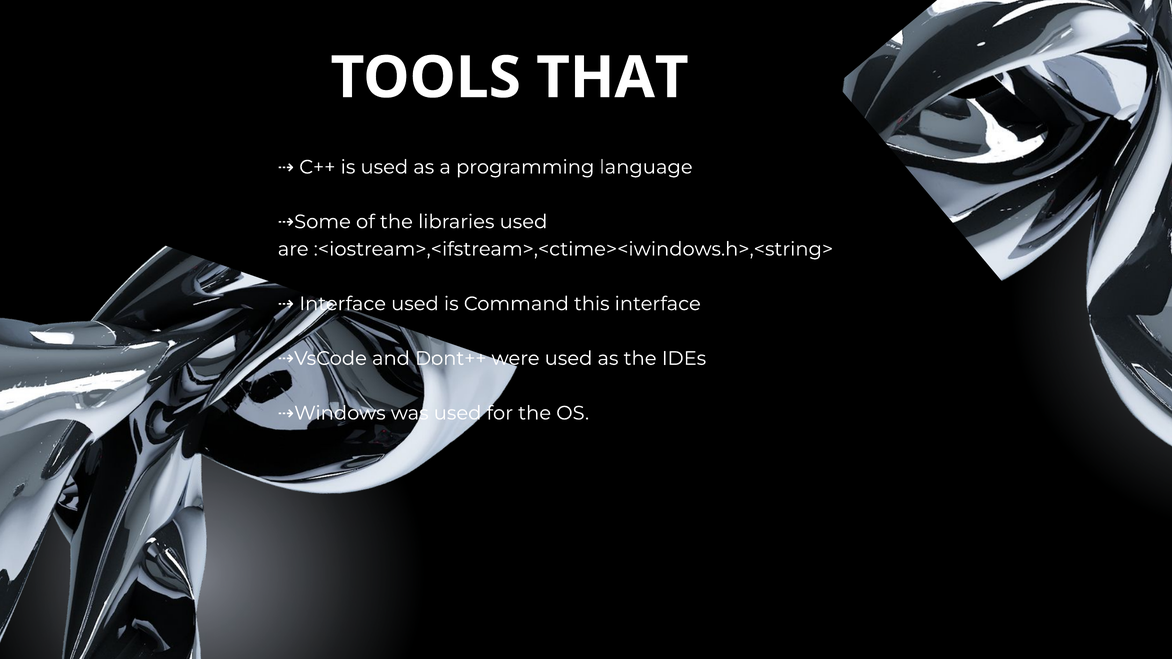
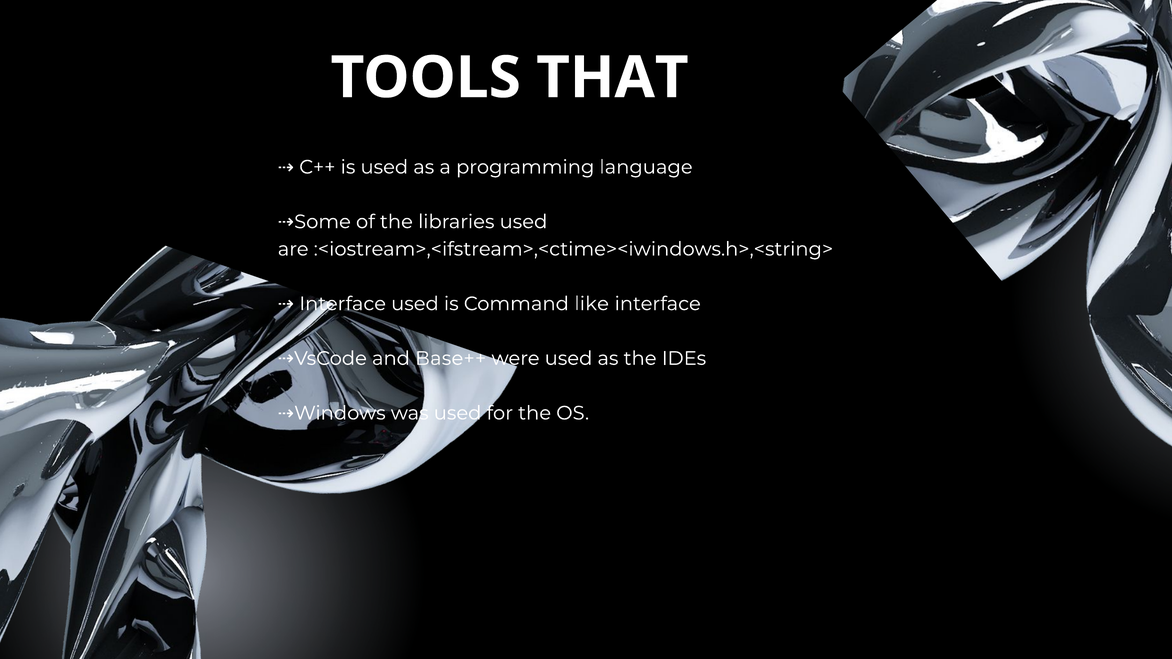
this: this -> like (592, 304)
Dont++: Dont++ -> Base++ (451, 359)
